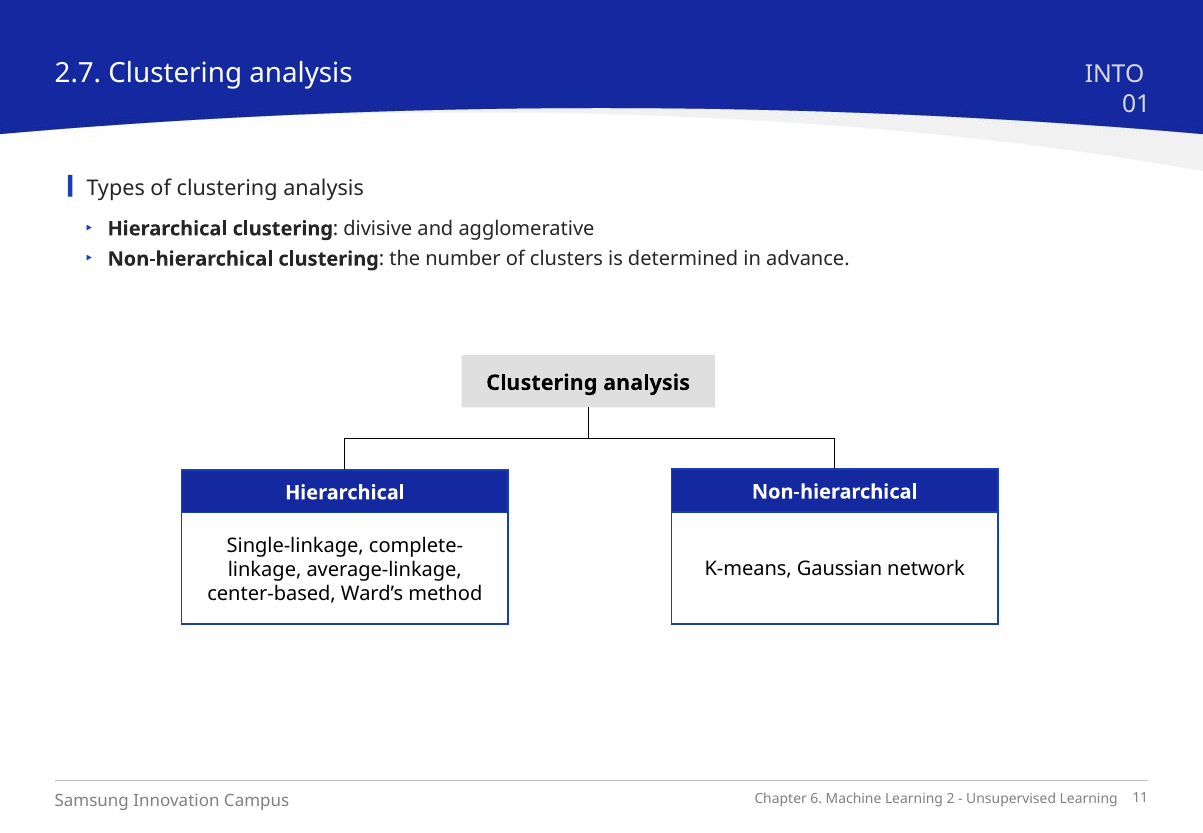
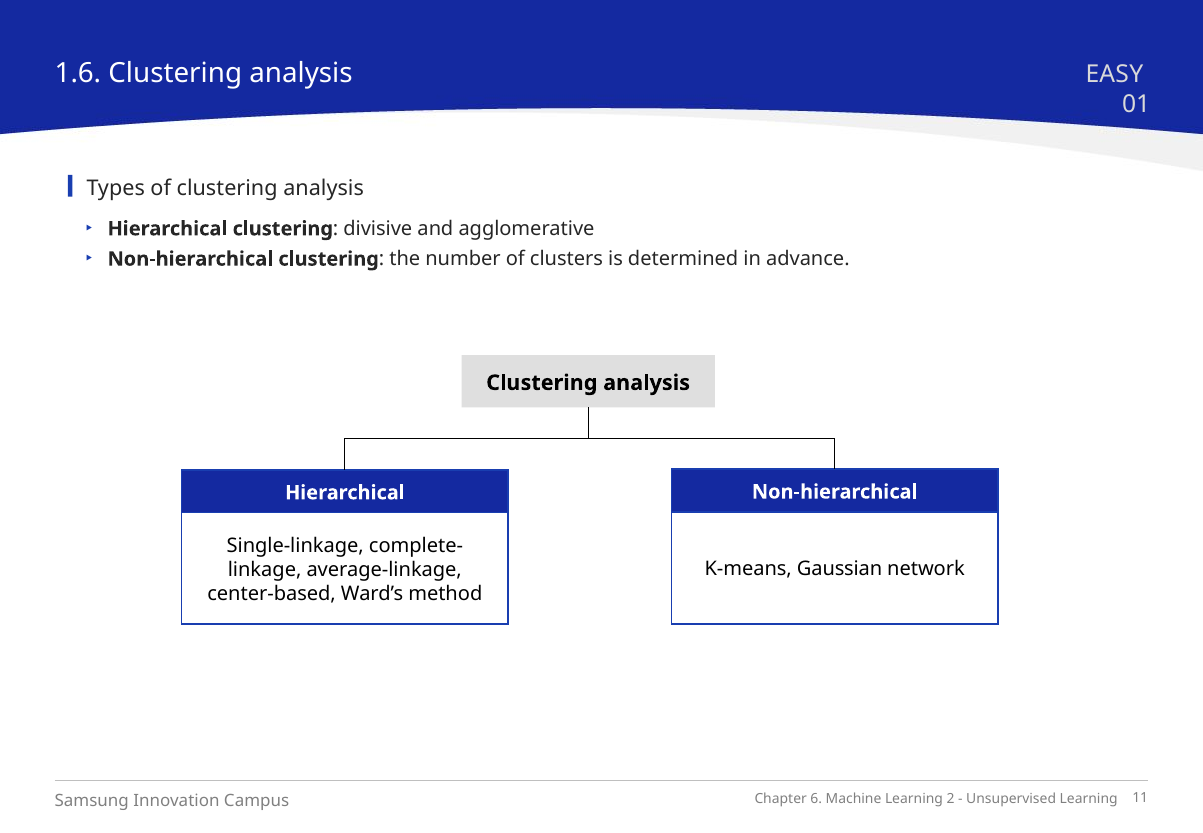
2.7: 2.7 -> 1.6 (78, 73)
INTO: INTO -> EASY (1114, 75)
